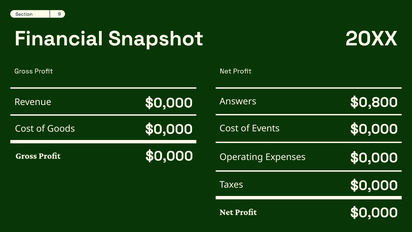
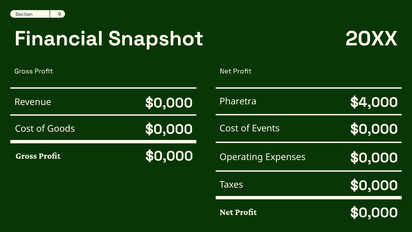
$0,800: $0,800 -> $4,000 (374, 102)
Answers: Answers -> Pharetra (238, 101)
